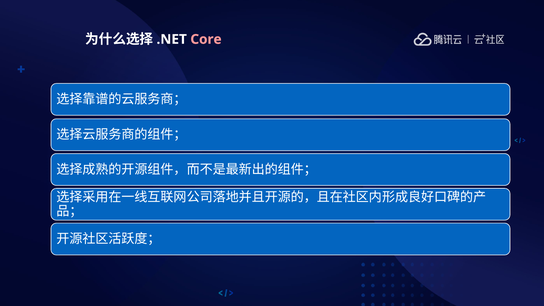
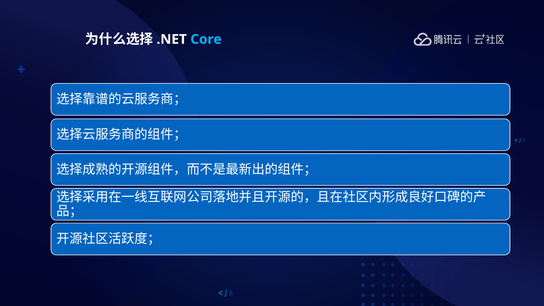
Core colour: pink -> light blue (206, 39)
